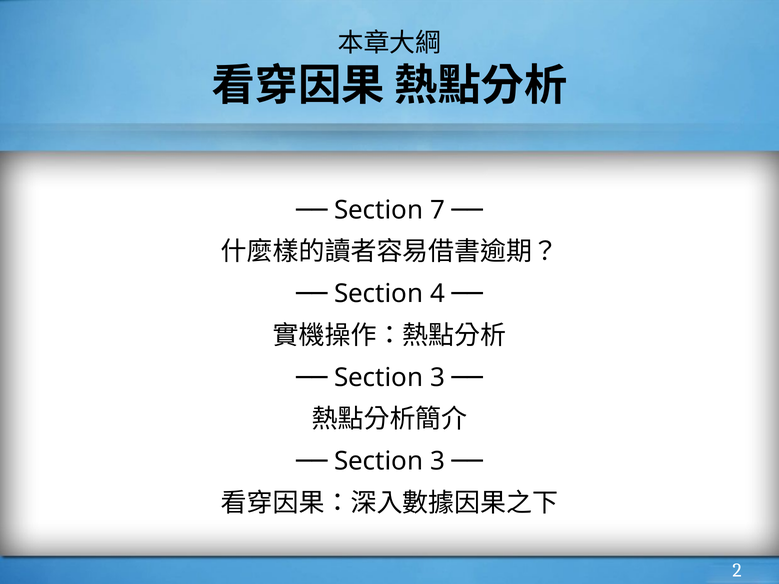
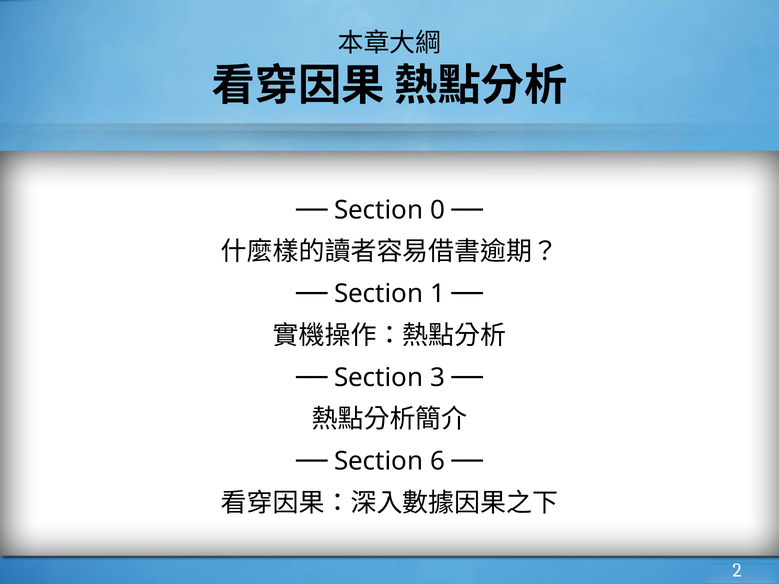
7: 7 -> 0 (437, 210)
4: 4 -> 1 (437, 294)
3: 3 -> 6 (437, 461)
